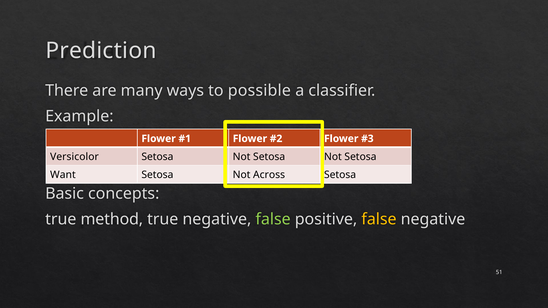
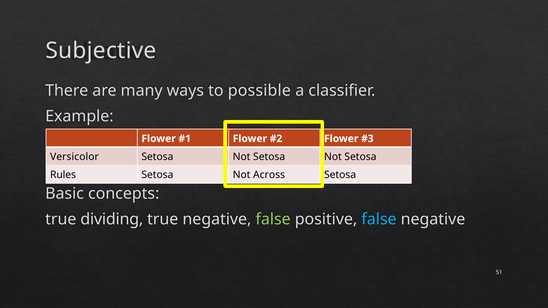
Prediction: Prediction -> Subjective (101, 51)
Want: Want -> Rules (63, 175)
method: method -> dividing (112, 219)
false colour: yellow -> light blue (379, 219)
